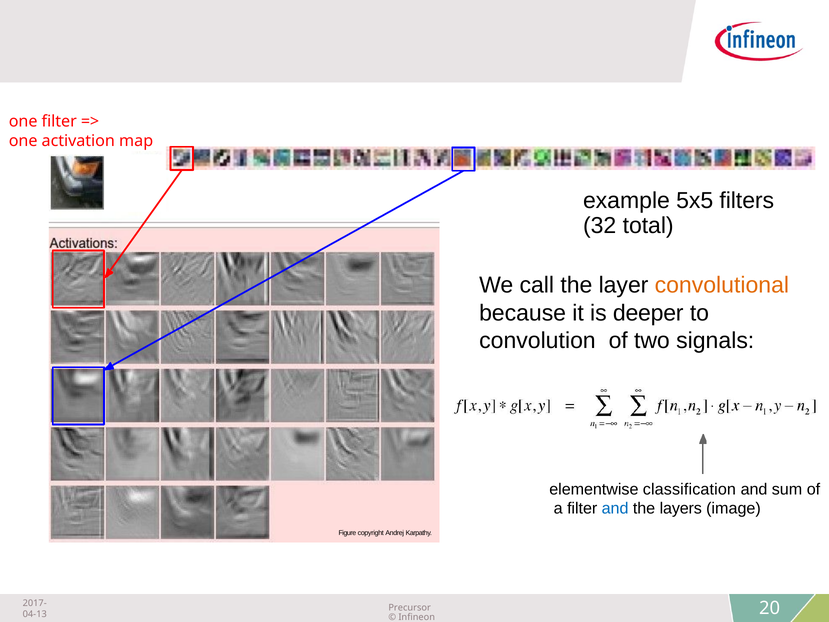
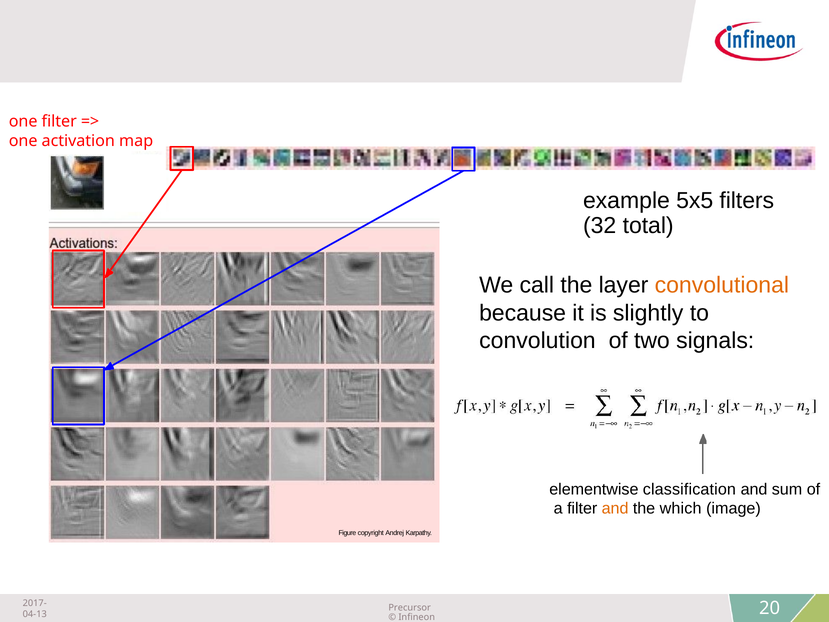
deeper: deeper -> slightly (648, 313)
and colour: blue -> orange (615, 508)
layers: layers -> which (681, 508)
